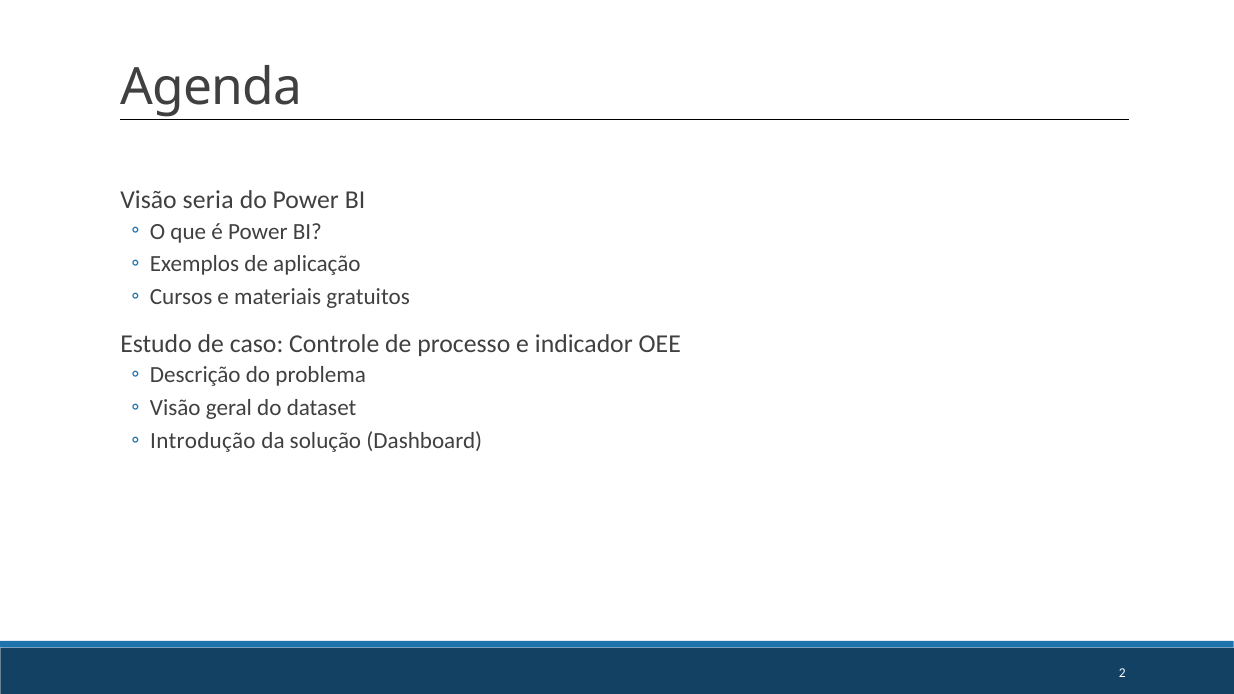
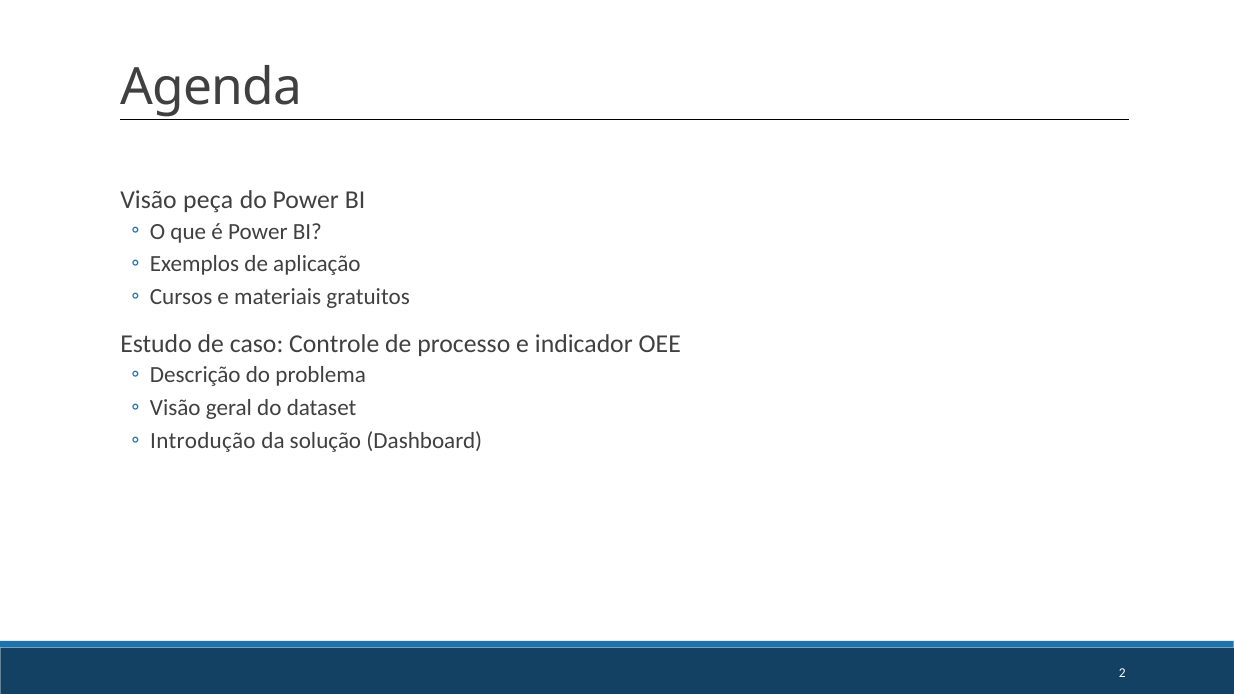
seria: seria -> peça (208, 200)
